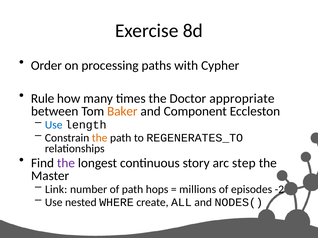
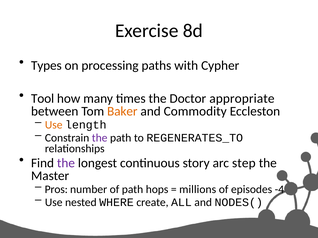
Order: Order -> Types (46, 66)
Rule: Rule -> Tool (43, 99)
Component: Component -> Commodity (195, 111)
Use colour: blue -> orange (54, 125)
the colour: orange -> purple (100, 138)
Link: Link -> Pros (56, 190)
-2: -2 -> -4 (279, 190)
